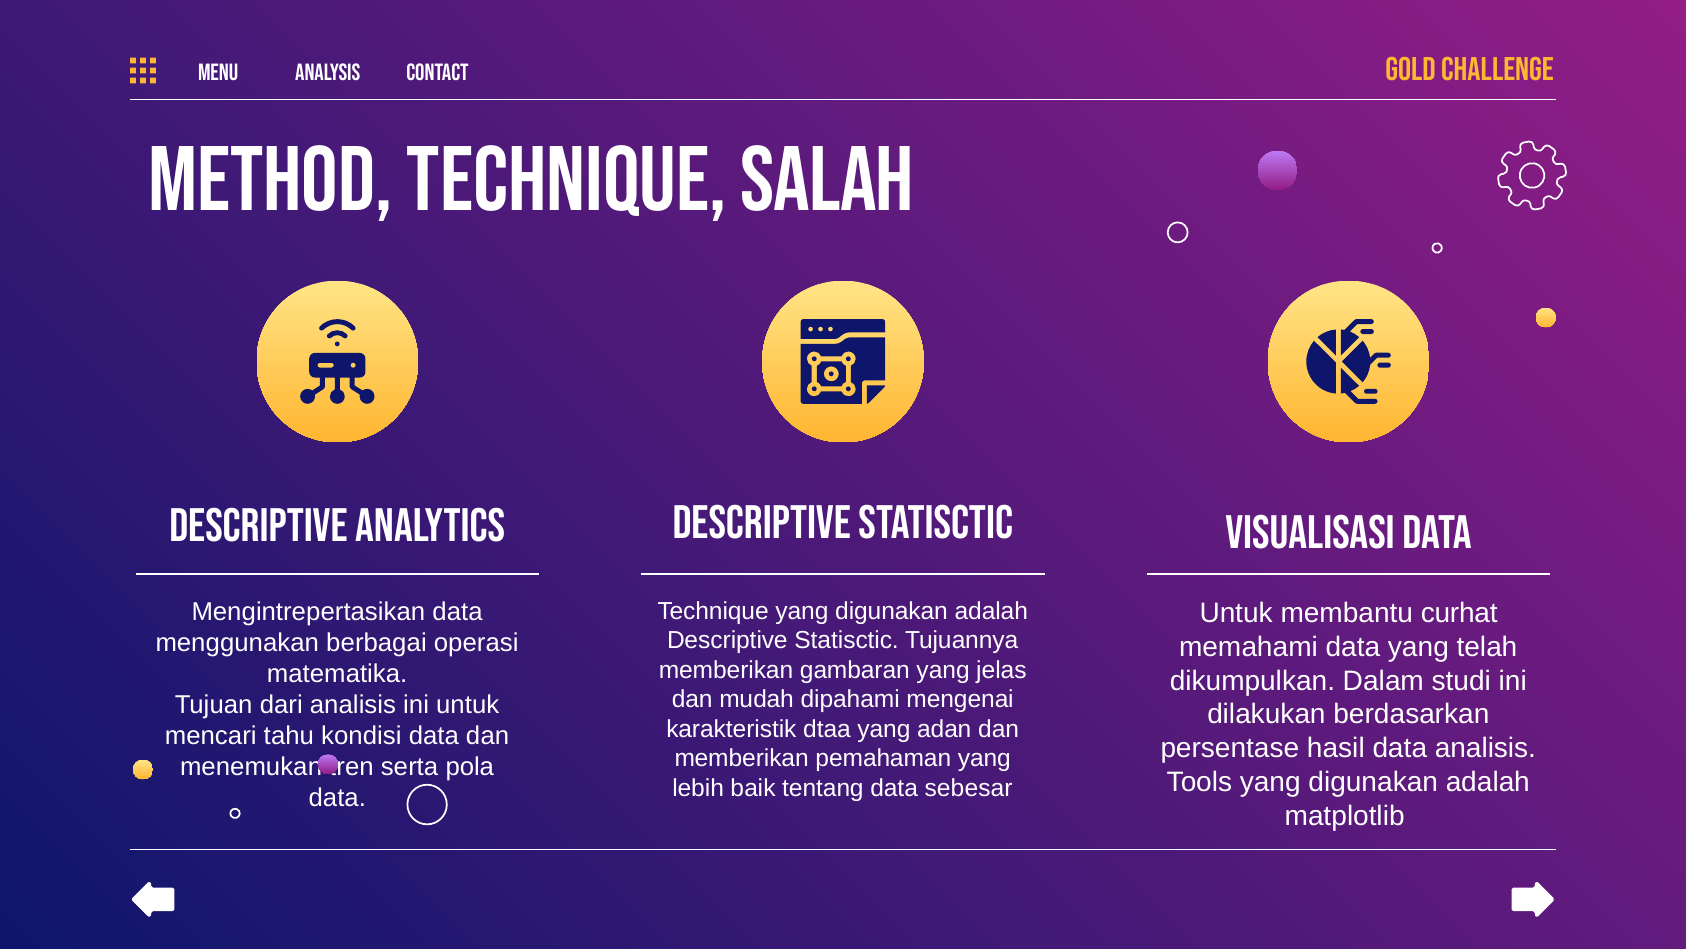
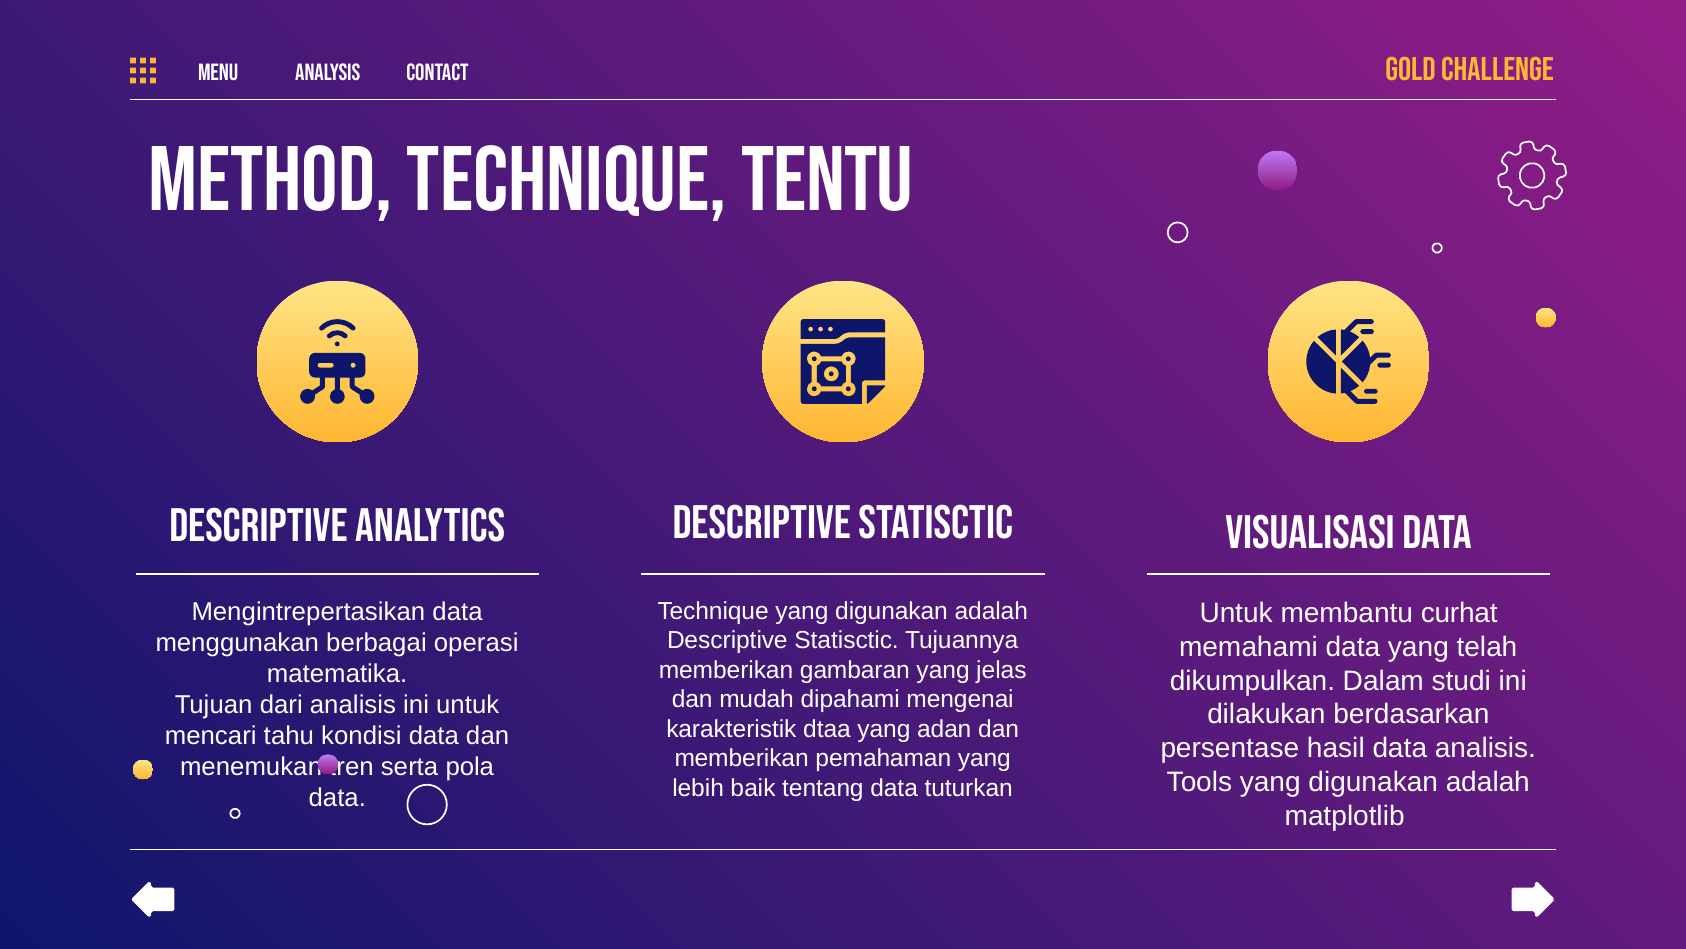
salah: salah -> tentu (828, 180)
sebesar: sebesar -> tuturkan (969, 788)
